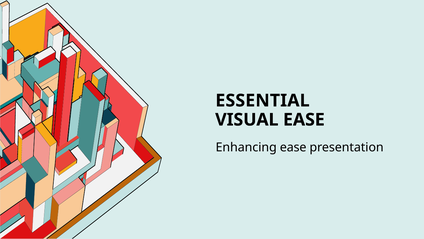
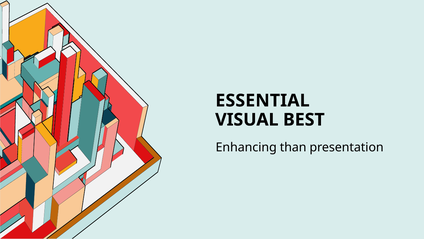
VISUAL EASE: EASE -> BEST (304, 119)
Enhancing ease: ease -> than (293, 147)
